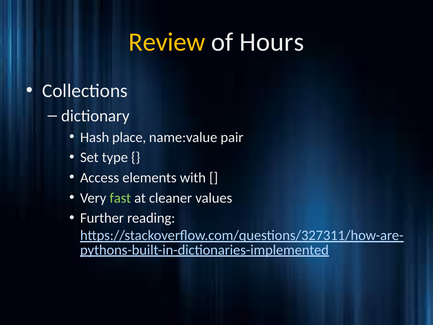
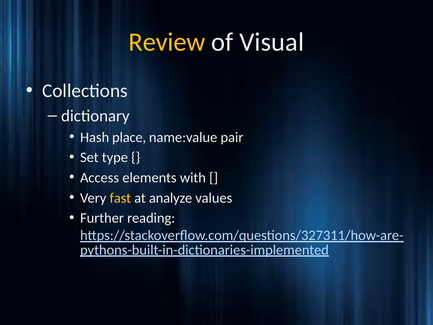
Hours: Hours -> Visual (272, 42)
fast colour: light green -> yellow (120, 198)
cleaner: cleaner -> analyze (171, 198)
